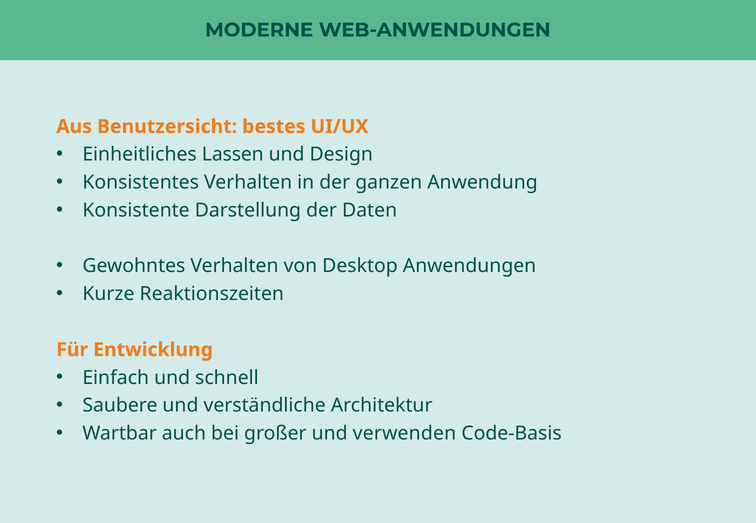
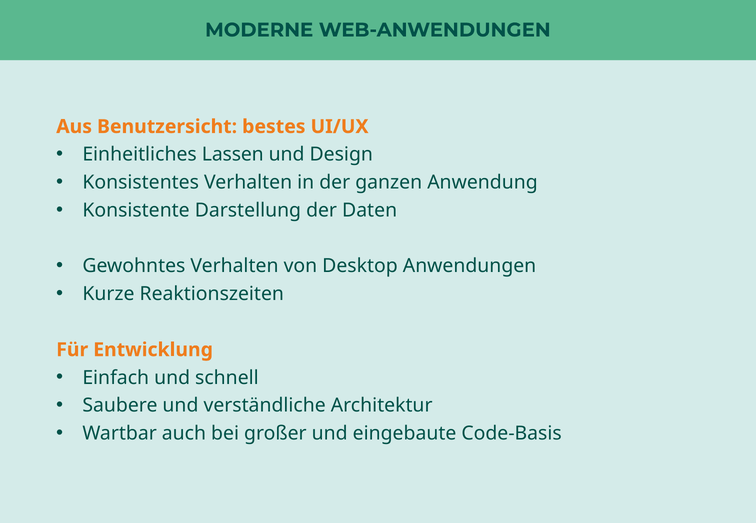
verwenden: verwenden -> eingebaute (405, 434)
